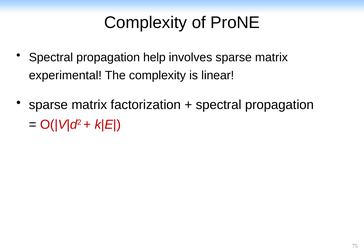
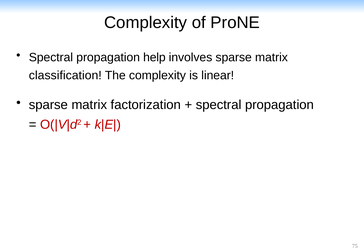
experimental: experimental -> classification (65, 75)
